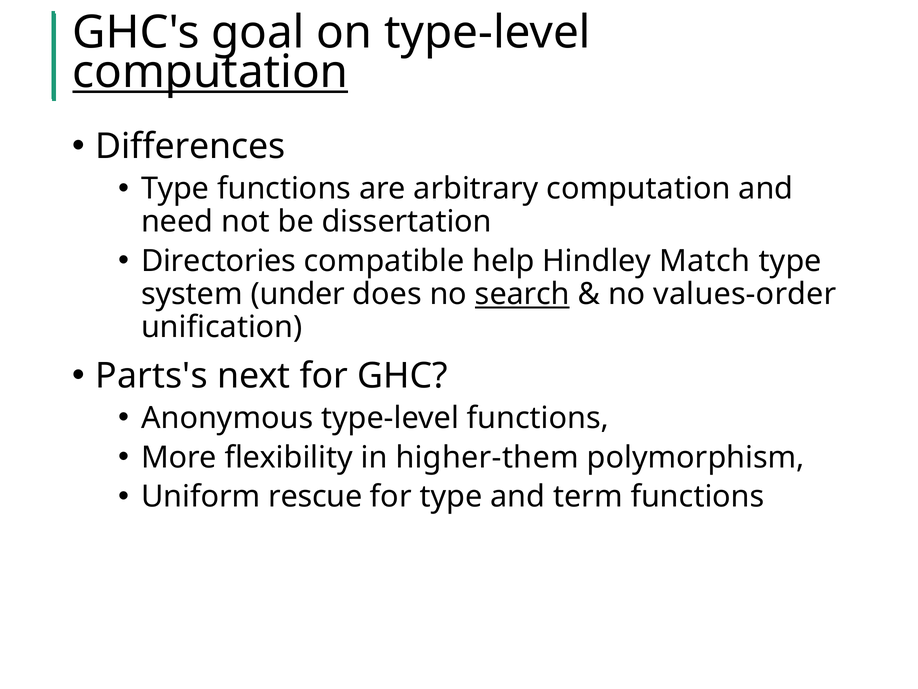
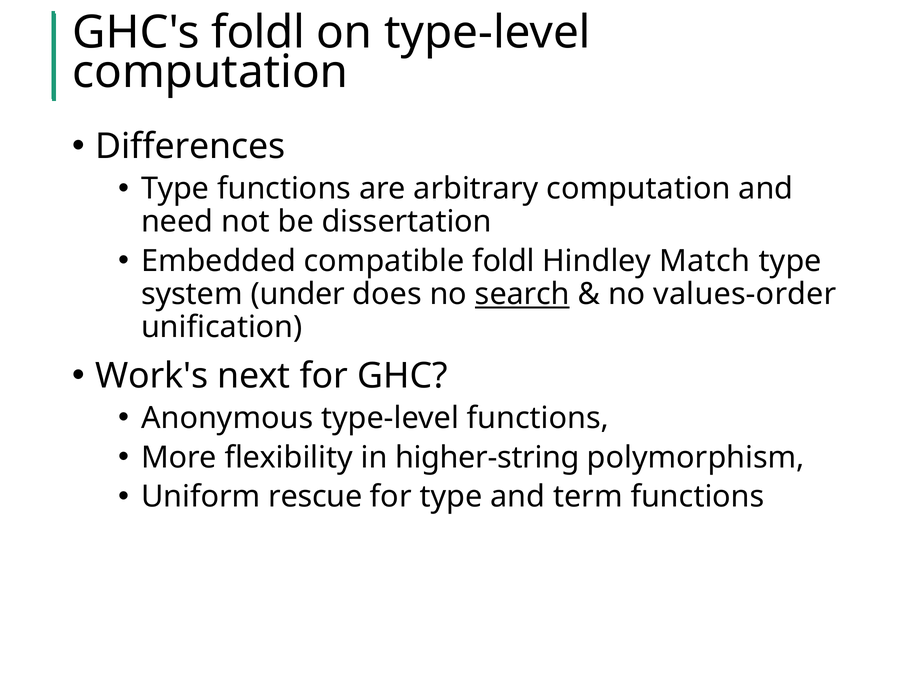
GHC's goal: goal -> foldl (258, 32)
computation underline: present -> none (210, 72)
Directories: Directories -> Embedded (219, 261)
compatible help: help -> foldl (504, 261)
Parts's: Parts's -> Work's (152, 376)
higher-them: higher-them -> higher-string (487, 457)
